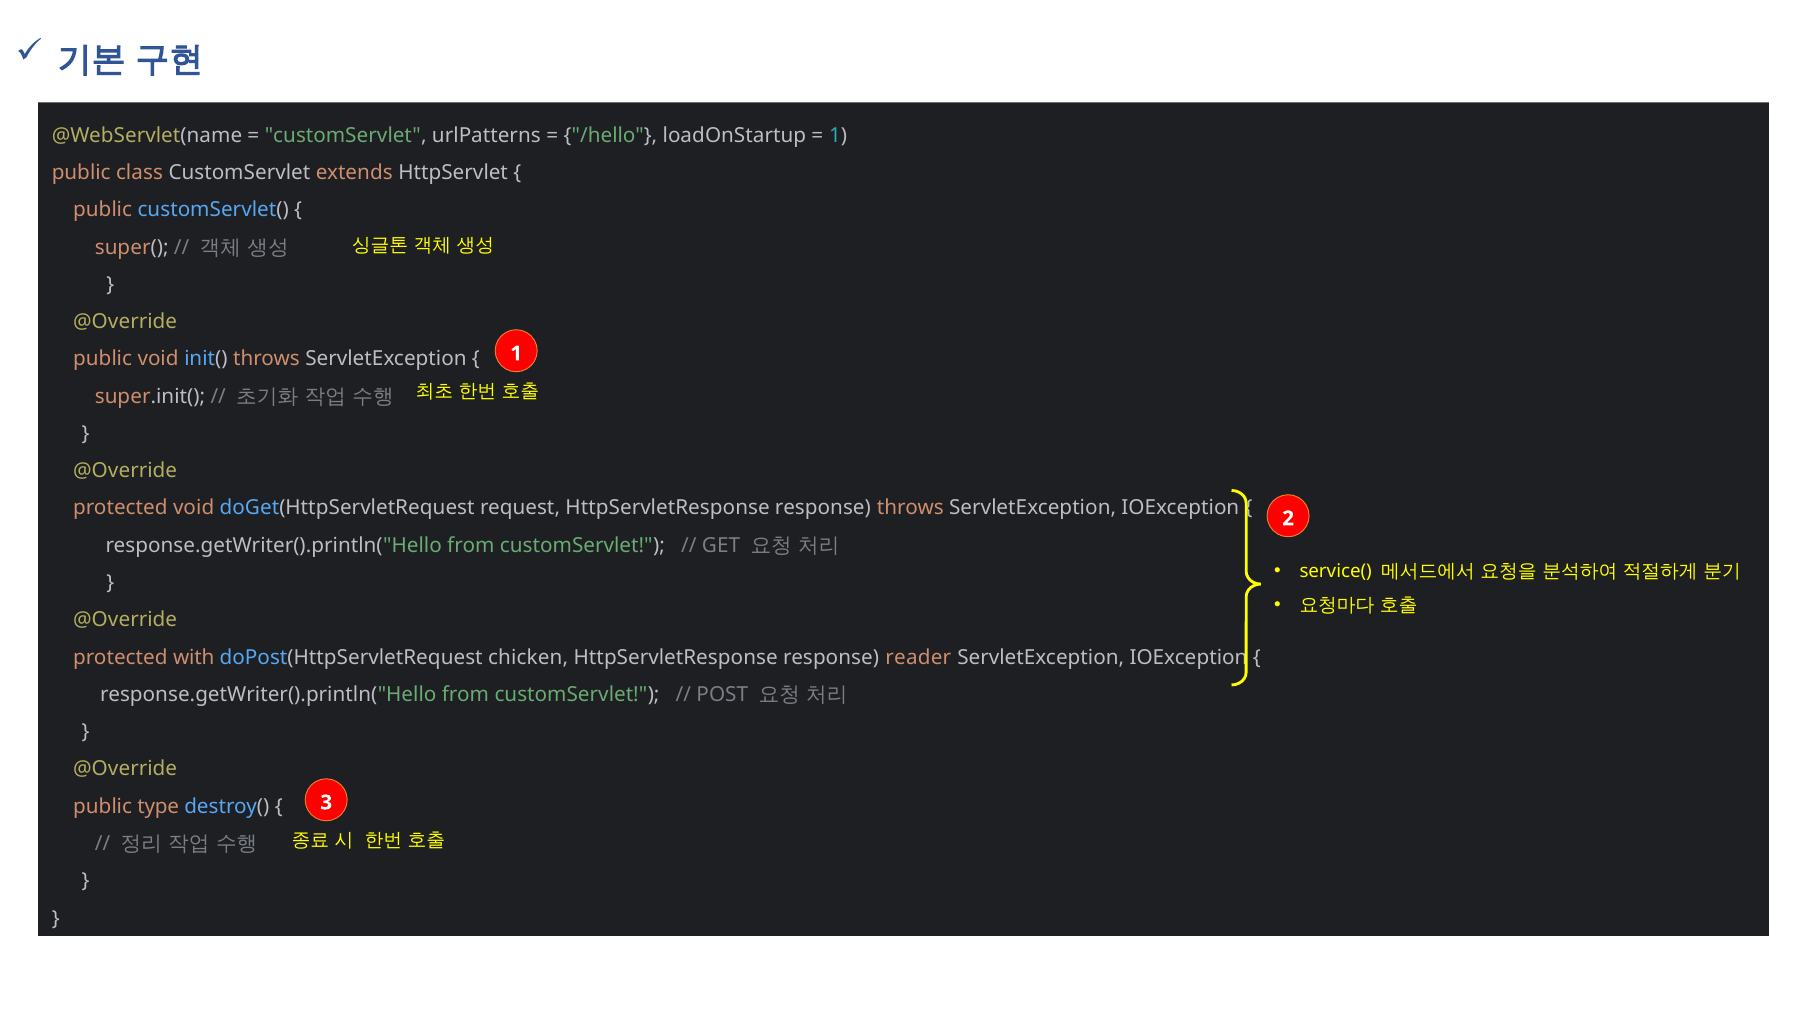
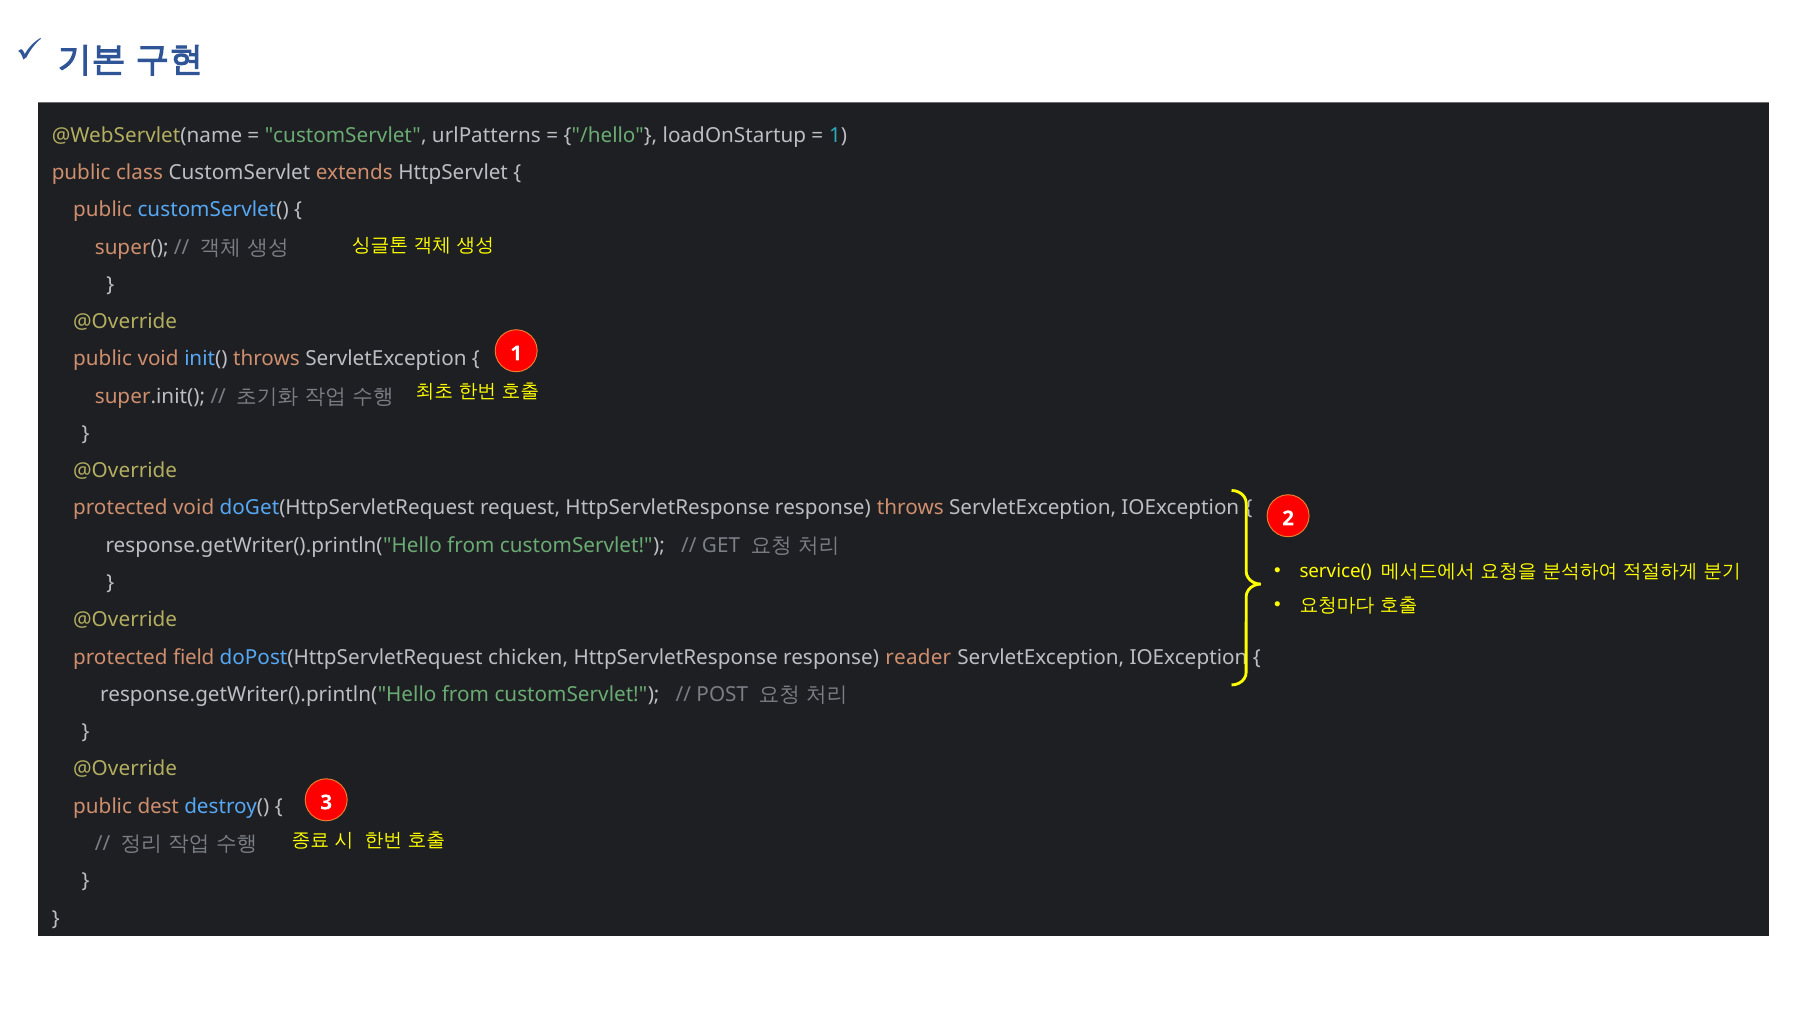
with: with -> field (194, 657)
type: type -> dest (158, 806)
